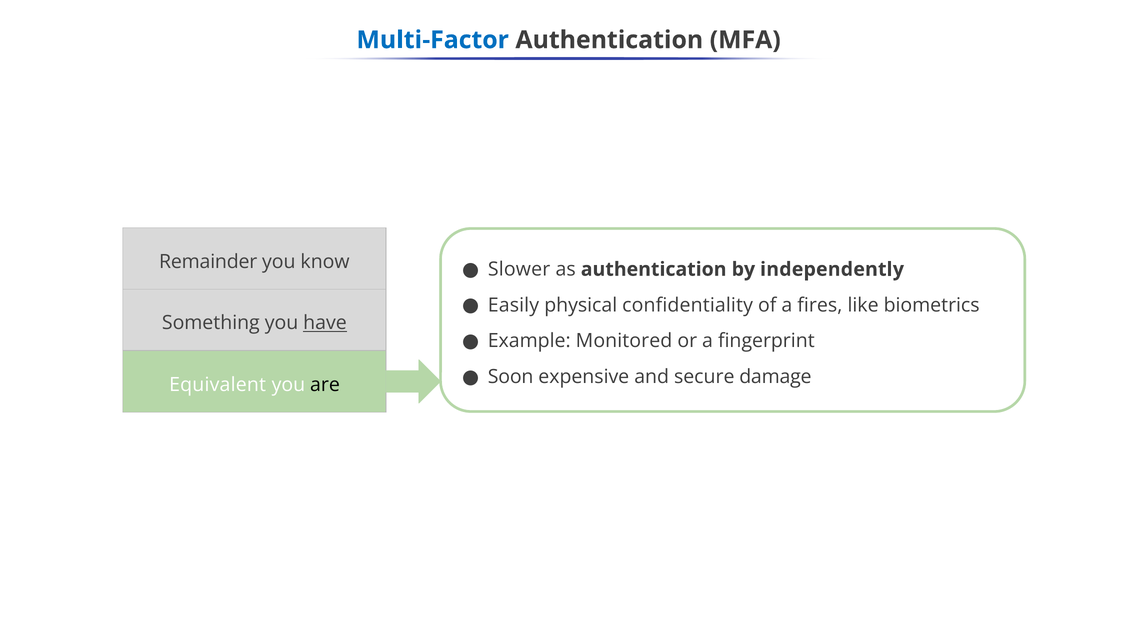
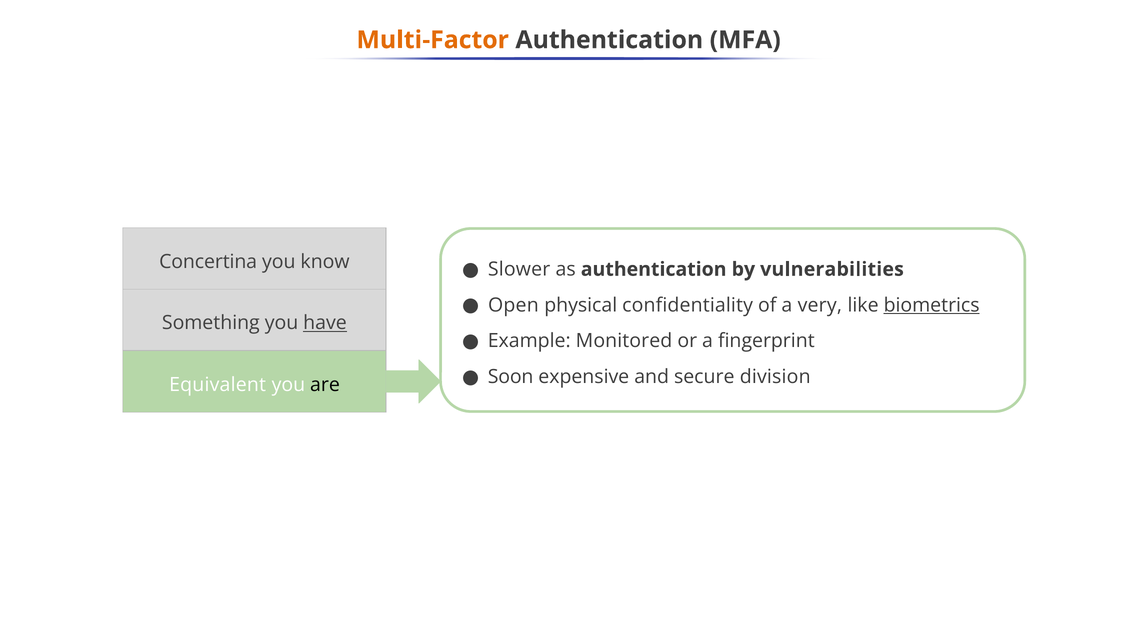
Multi-Factor colour: blue -> orange (433, 40)
Remainder: Remainder -> Concertina (208, 261)
independently: independently -> vulnerabilities (832, 269)
Easily: Easily -> Open (513, 305)
fires: fires -> very (820, 305)
biometrics underline: none -> present (932, 305)
damage: damage -> division (775, 377)
